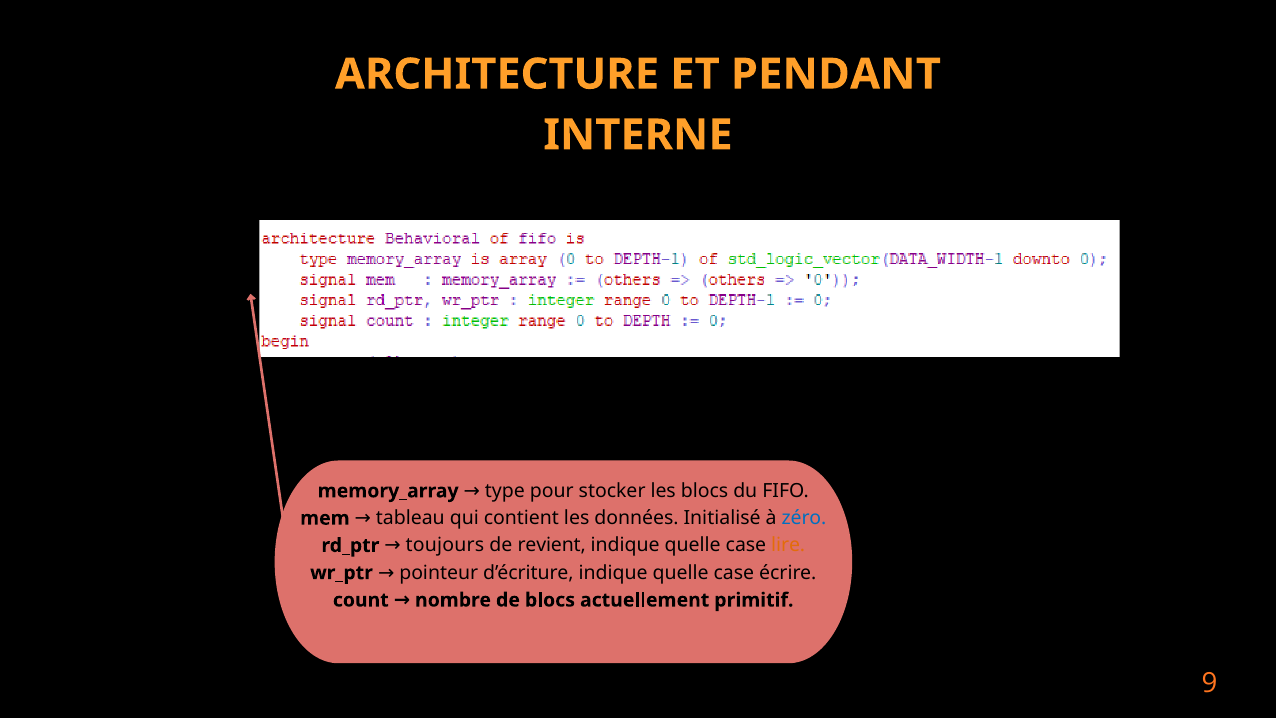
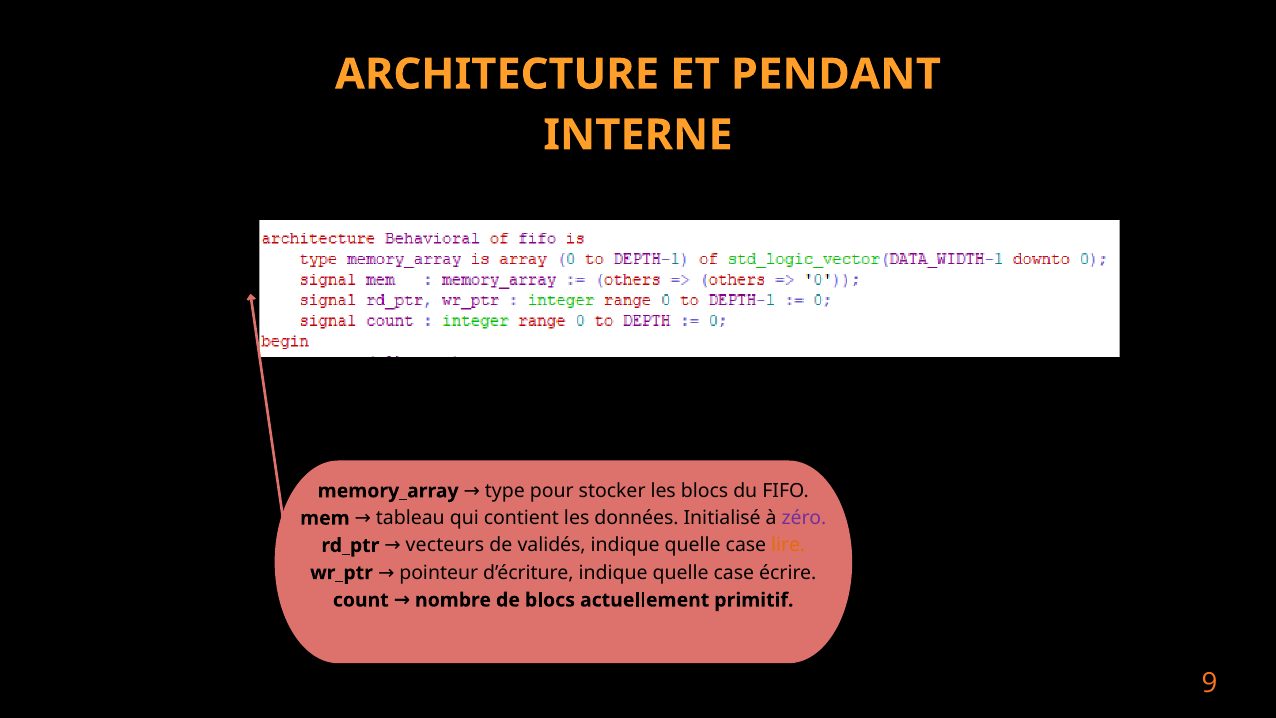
zéro colour: blue -> purple (804, 518)
toujours: toujours -> vecteurs (445, 545)
revient: revient -> validés (552, 545)
